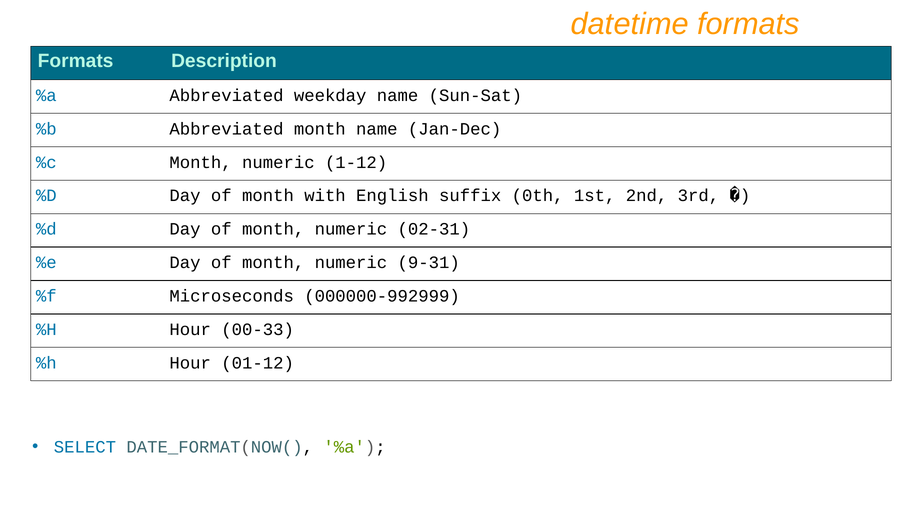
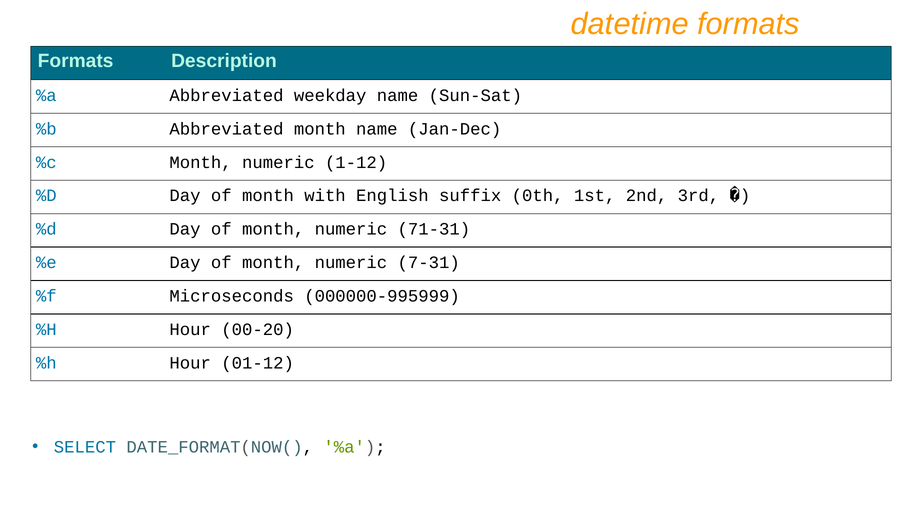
02-31: 02-31 -> 71-31 (434, 229)
9-31: 9-31 -> 7-31 (429, 262)
000000-992999: 000000-992999 -> 000000-995999 (382, 296)
00-33: 00-33 -> 00-20 (258, 329)
